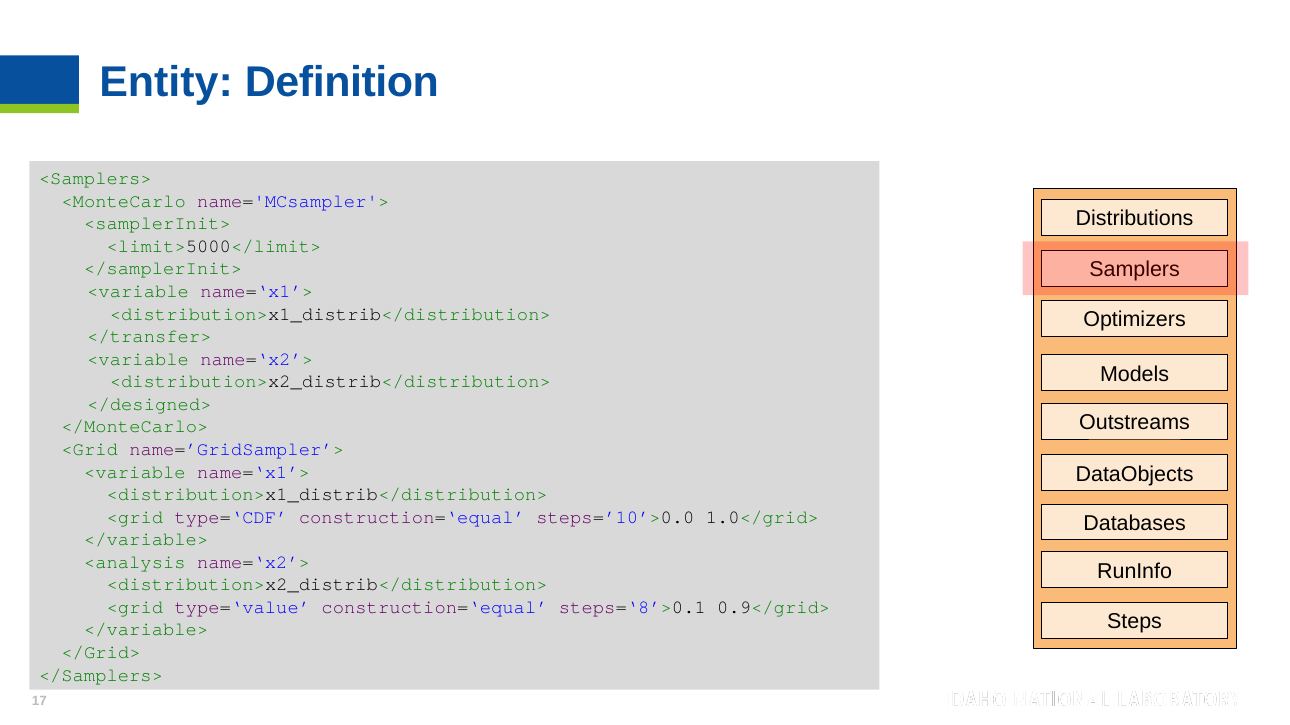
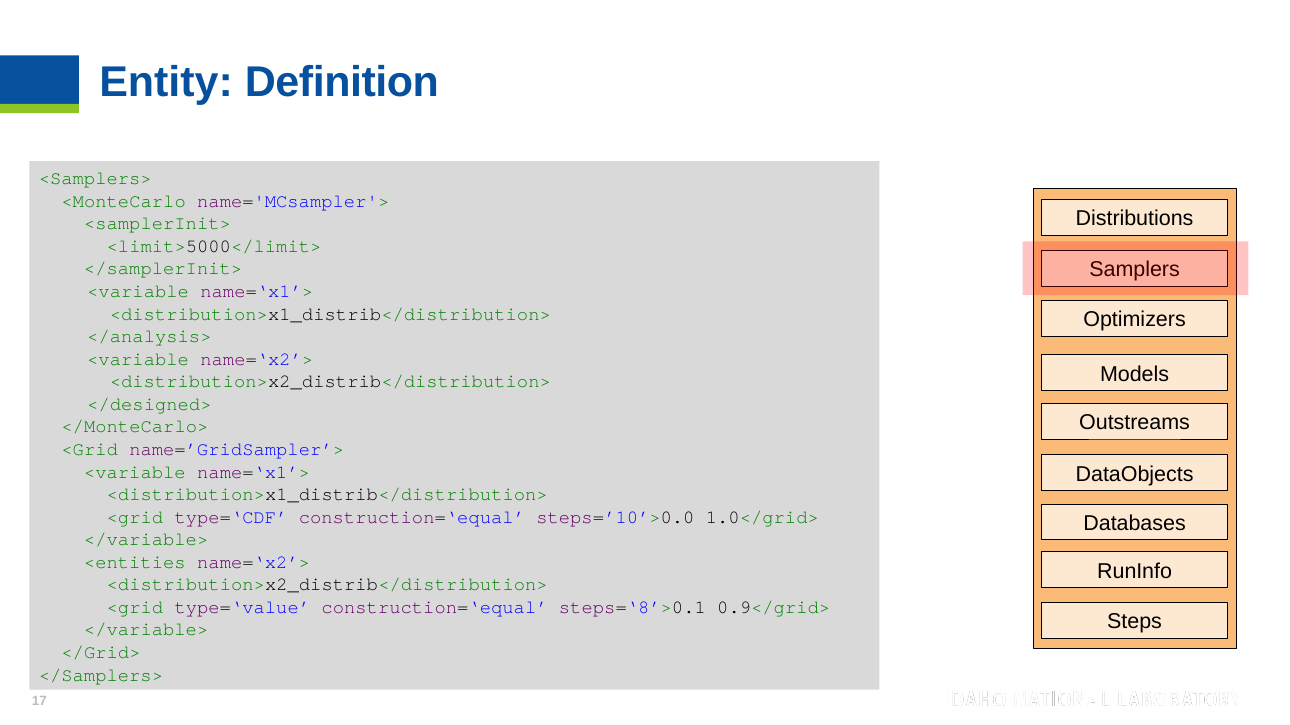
</transfer>: </transfer> -> </analysis> (149, 337)
<analysis: <analysis -> <entities (135, 563)
